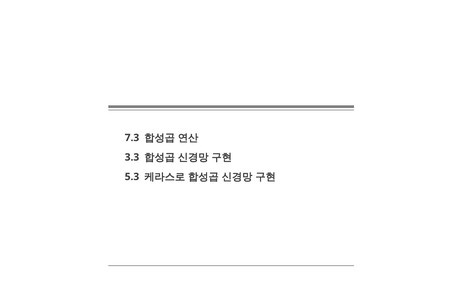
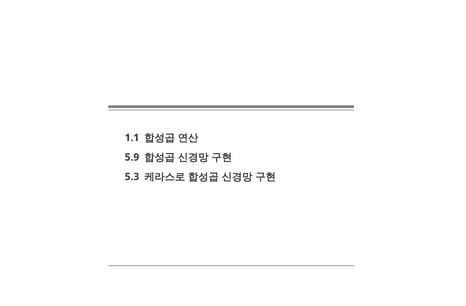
7.3: 7.3 -> 1.1 (132, 138)
3.3: 3.3 -> 5.9 (132, 157)
